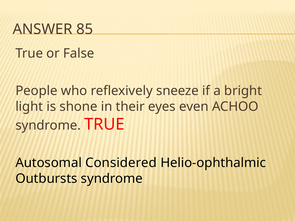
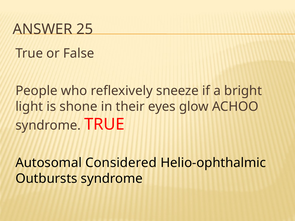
85: 85 -> 25 (85, 29)
even: even -> glow (194, 107)
